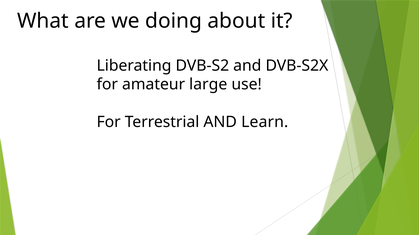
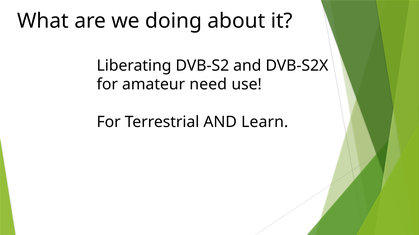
large: large -> need (208, 85)
